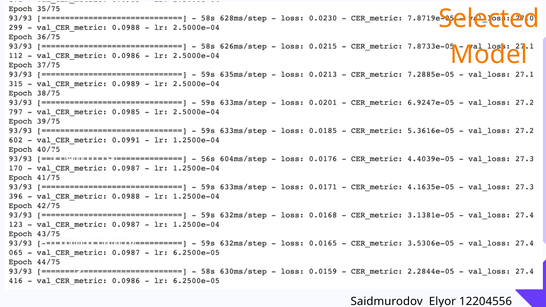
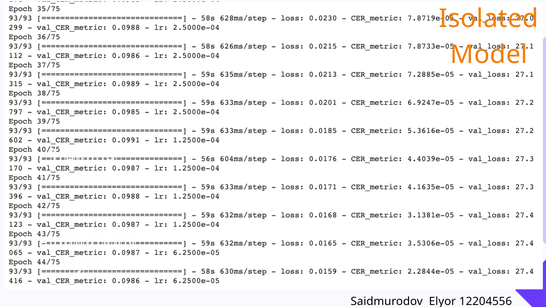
Selected: Selected -> Isolated (489, 19)
